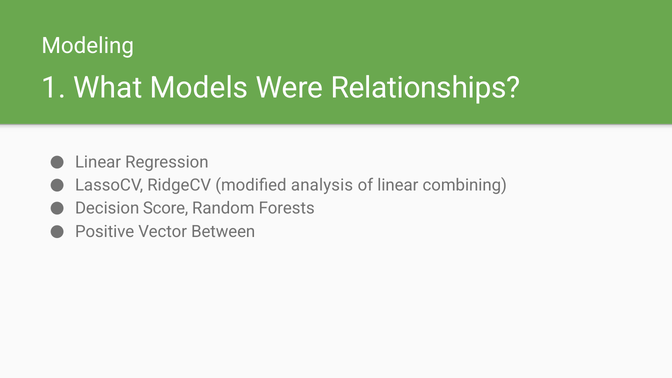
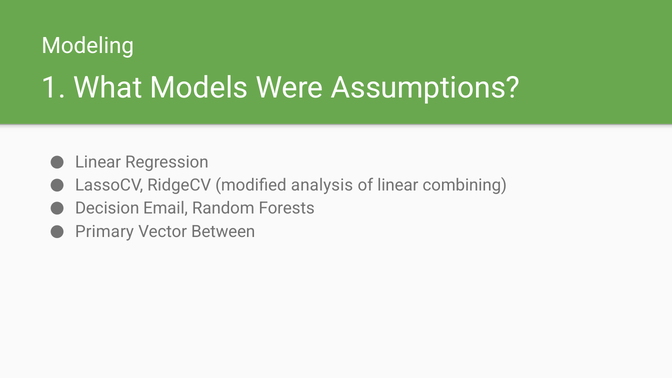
Relationships: Relationships -> Assumptions (425, 88)
Score: Score -> Email (166, 208)
Positive: Positive -> Primary (105, 232)
